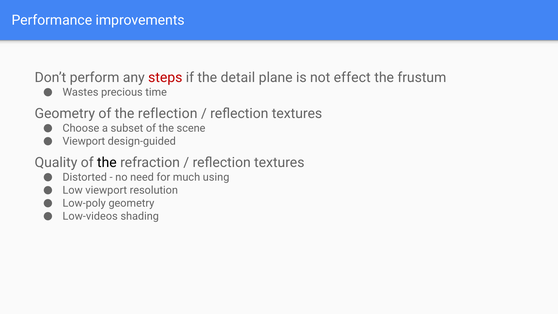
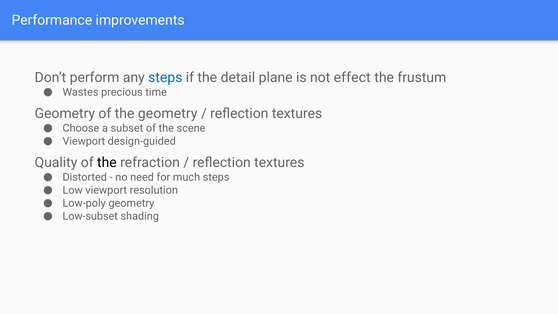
steps colour: red -> blue (165, 78)
the reflection: reflection -> geometry (168, 114)
much using: using -> steps (216, 177)
Low-videos: Low-videos -> Low-subset (90, 216)
